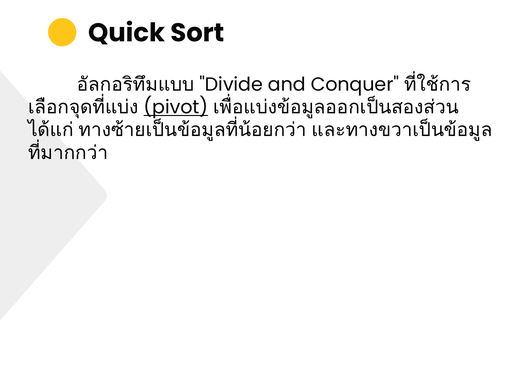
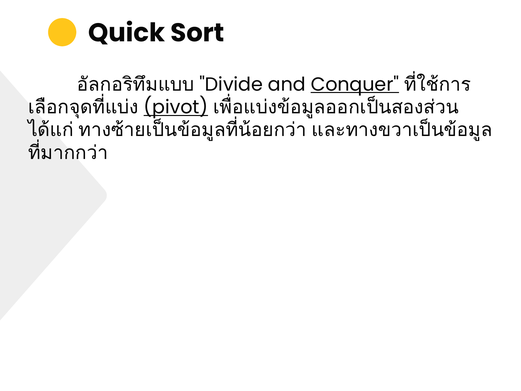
Conquer underline: none -> present (355, 84)
